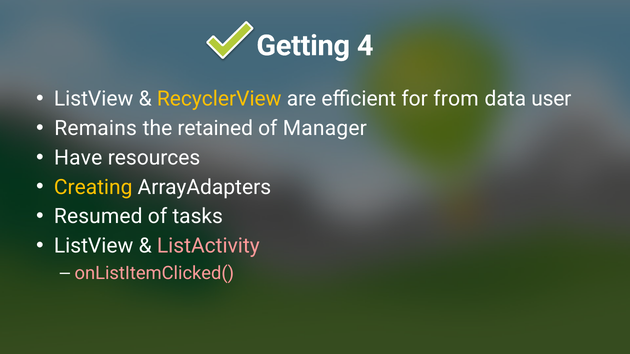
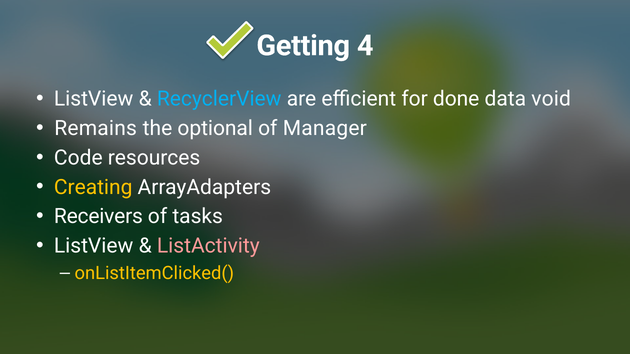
RecyclerView colour: yellow -> light blue (219, 99)
from: from -> done (456, 99)
user: user -> void (551, 99)
retained: retained -> optional (215, 129)
Have: Have -> Code (78, 158)
Resumed: Resumed -> Receivers (98, 217)
onListItemClicked( colour: pink -> yellow (154, 273)
